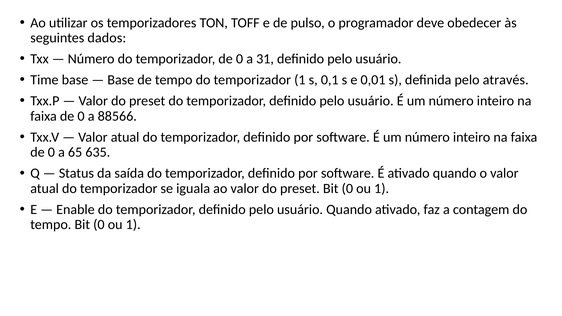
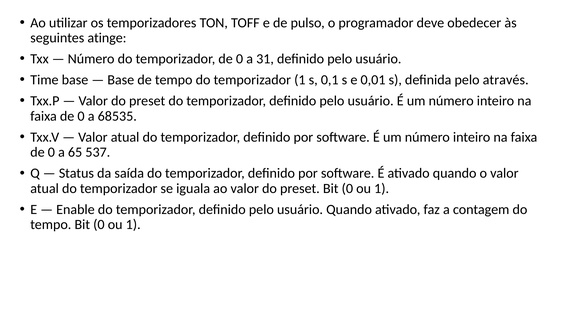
dados: dados -> atinge (107, 38)
88566: 88566 -> 68535 (117, 116)
635: 635 -> 537 (98, 152)
